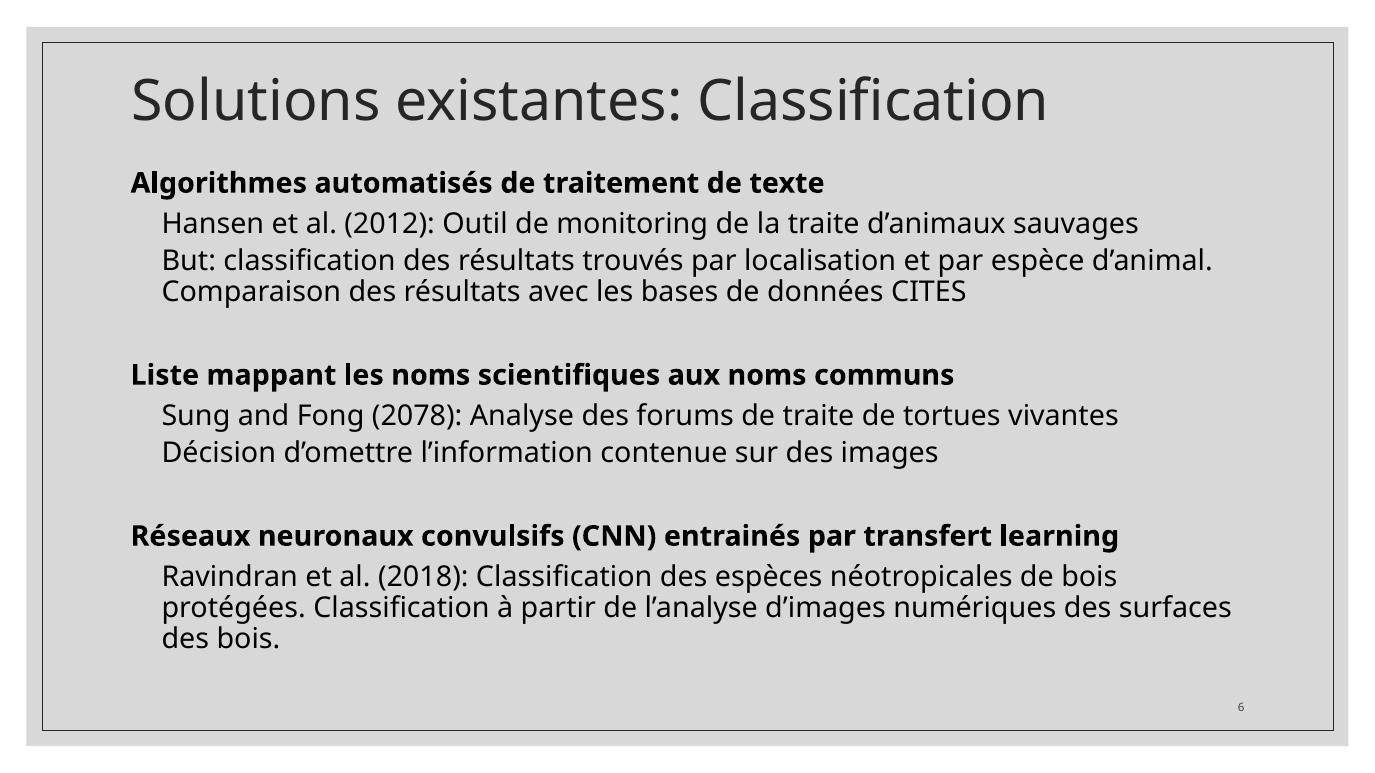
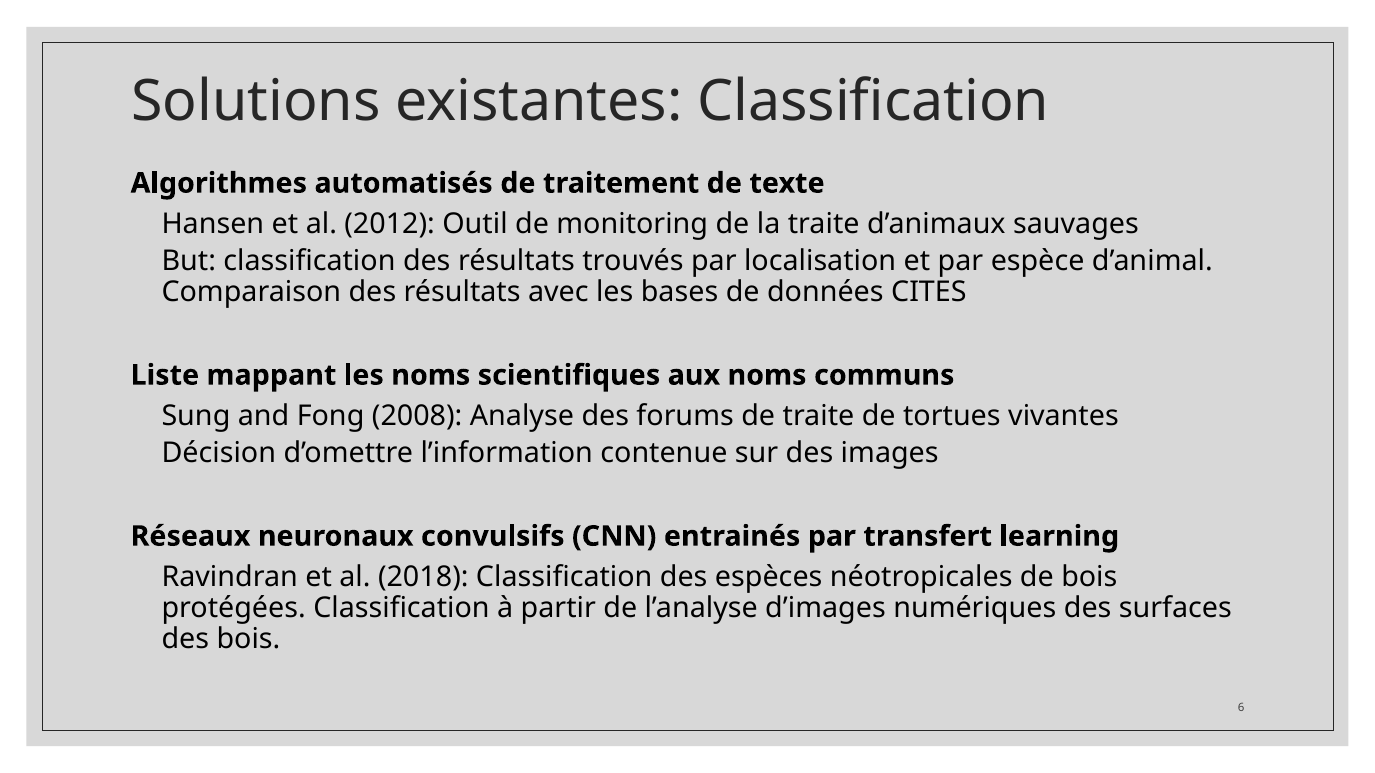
2078: 2078 -> 2008 (417, 416)
